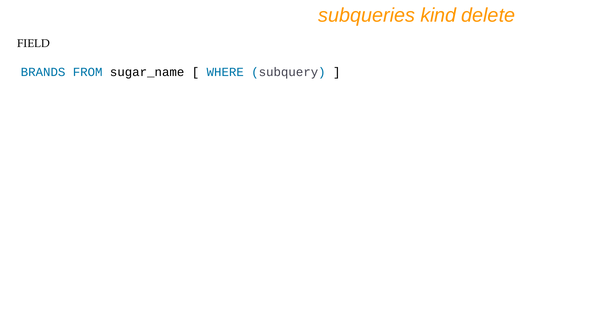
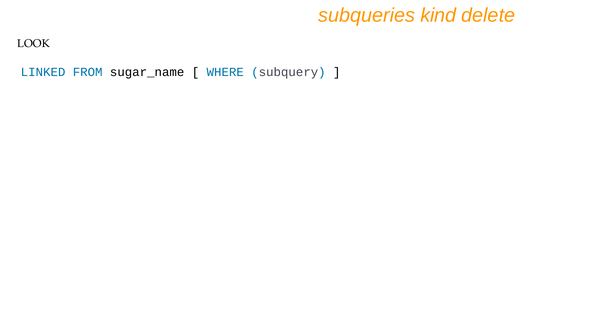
FIELD: FIELD -> LOOK (34, 43)
BRANDS: BRANDS -> LINKED (43, 72)
